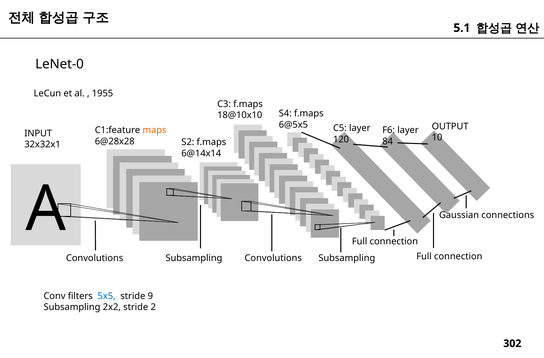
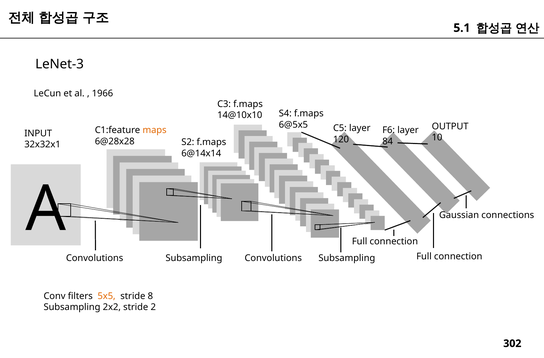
LeNet-0: LeNet-0 -> LeNet-3 (60, 64)
1955: 1955 -> 1966 (103, 93)
18@10x10: 18@10x10 -> 14@10x10 (240, 115)
5x5 colour: blue -> orange (107, 295)
9: 9 -> 8 (150, 295)
